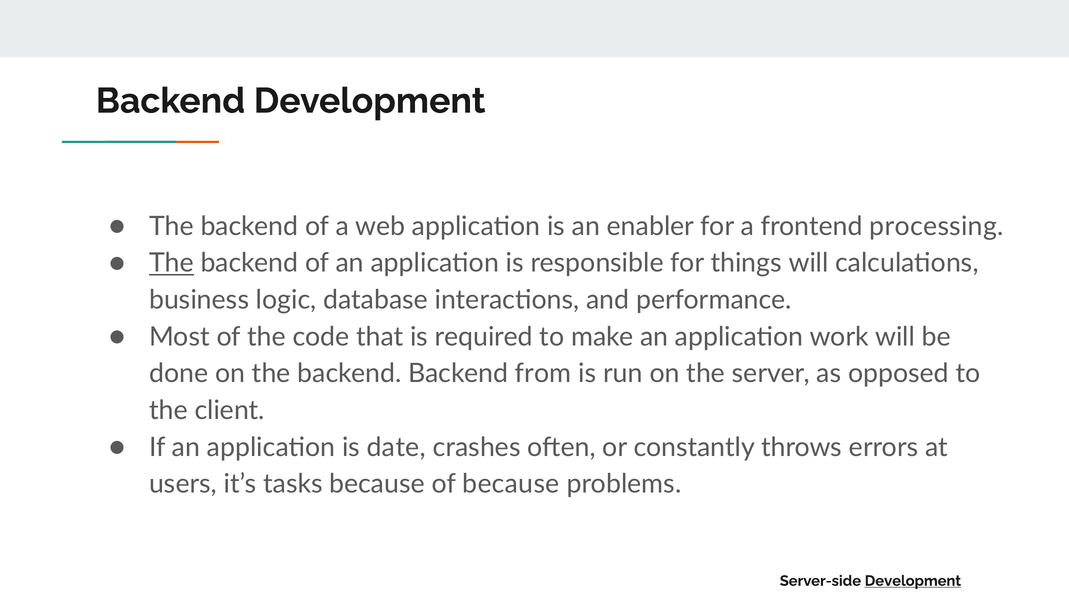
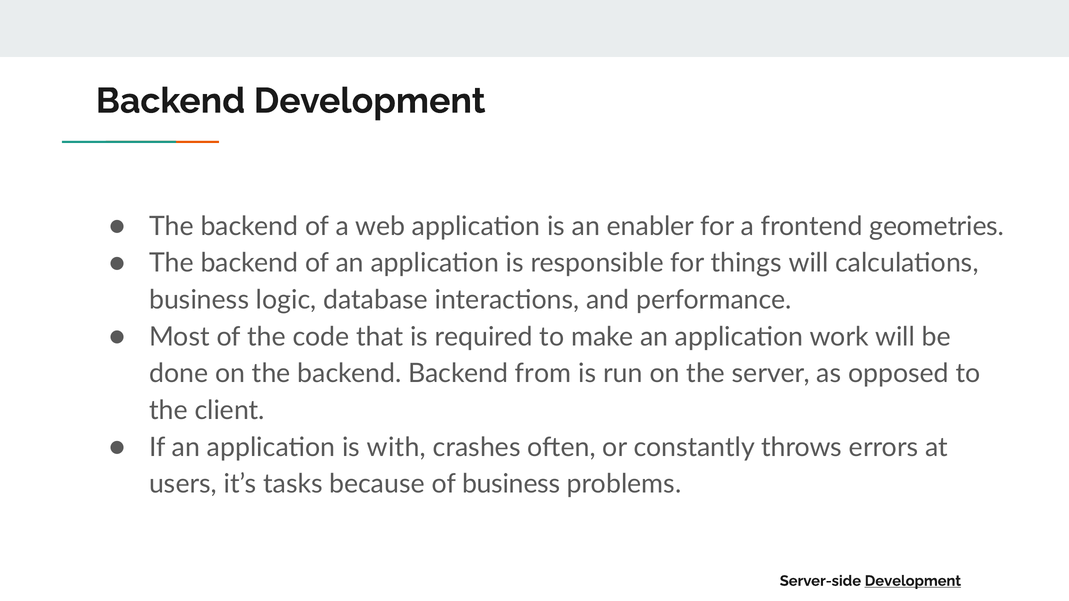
processing: processing -> geometries (937, 226)
The underline: present -> none (172, 263)
date: date -> with (396, 448)
of because: because -> business (511, 484)
